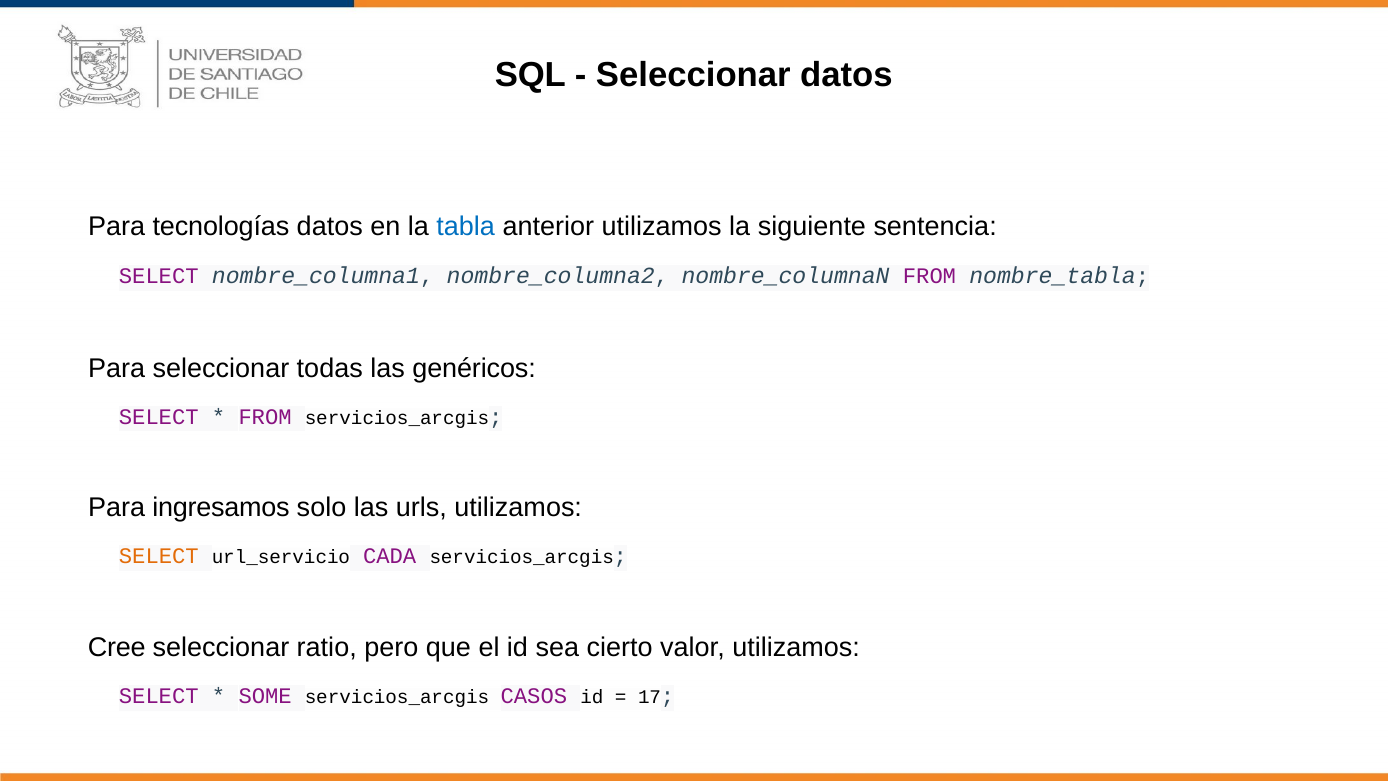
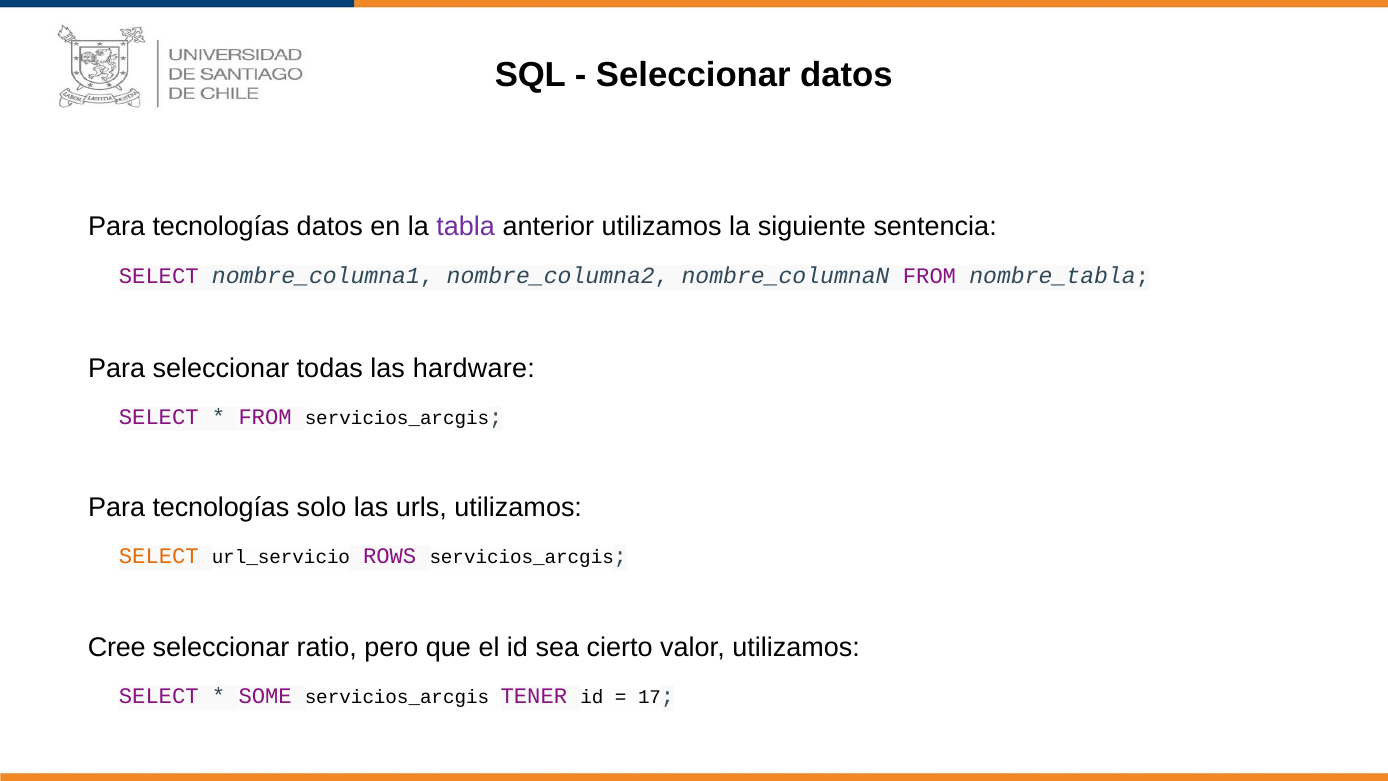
tabla colour: blue -> purple (466, 227)
genéricos: genéricos -> hardware (474, 368)
ingresamos: ingresamos -> tecnologías (221, 508)
CADA: CADA -> ROWS (390, 556)
CASOS: CASOS -> TENER (534, 696)
